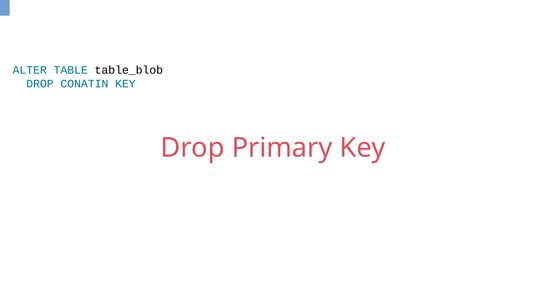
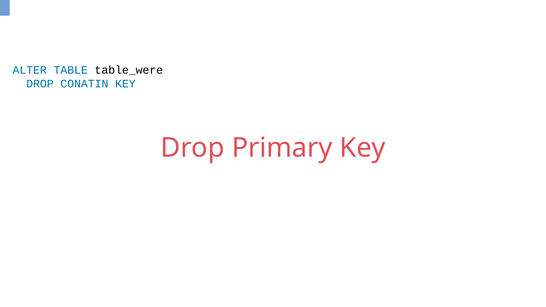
table_blob: table_blob -> table_were (129, 70)
